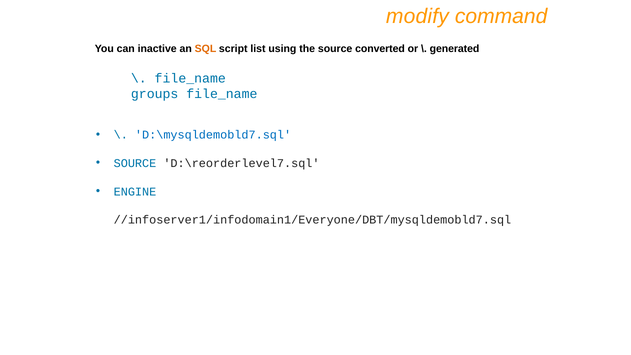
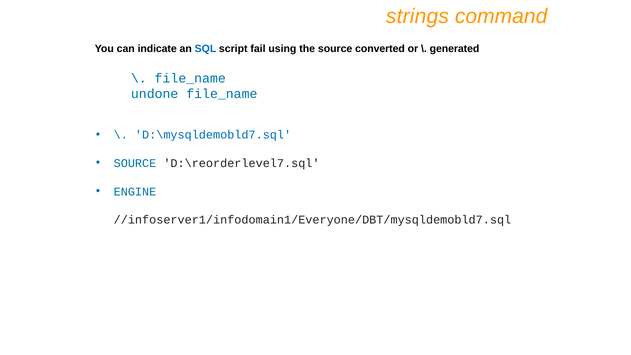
modify: modify -> strings (417, 16)
inactive: inactive -> indicate (157, 49)
SQL colour: orange -> blue (206, 49)
list: list -> fail (258, 49)
groups: groups -> undone (155, 94)
